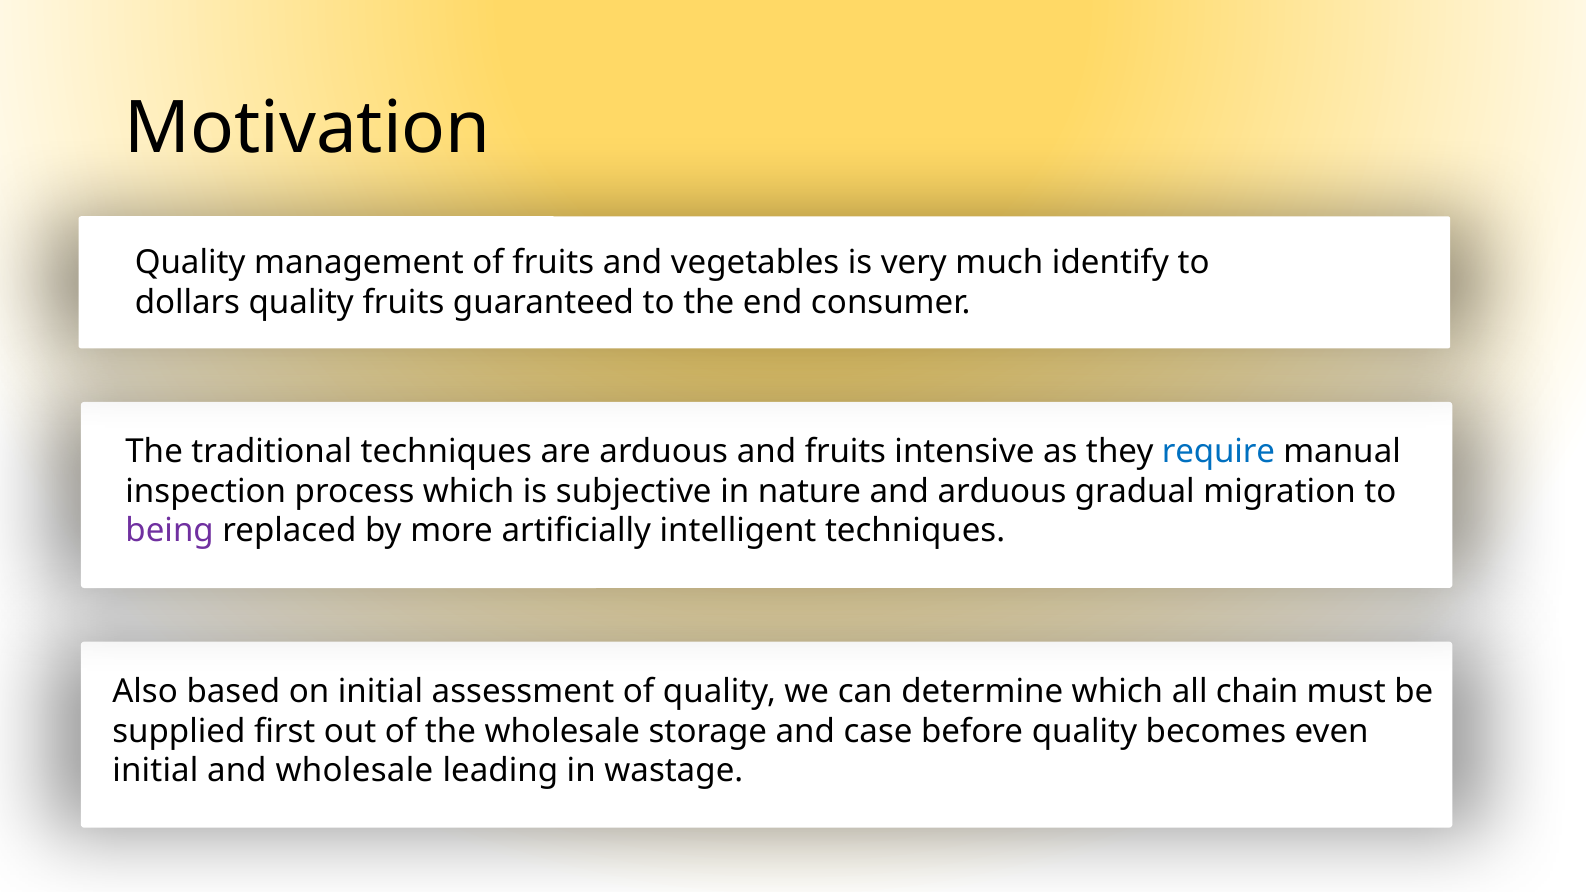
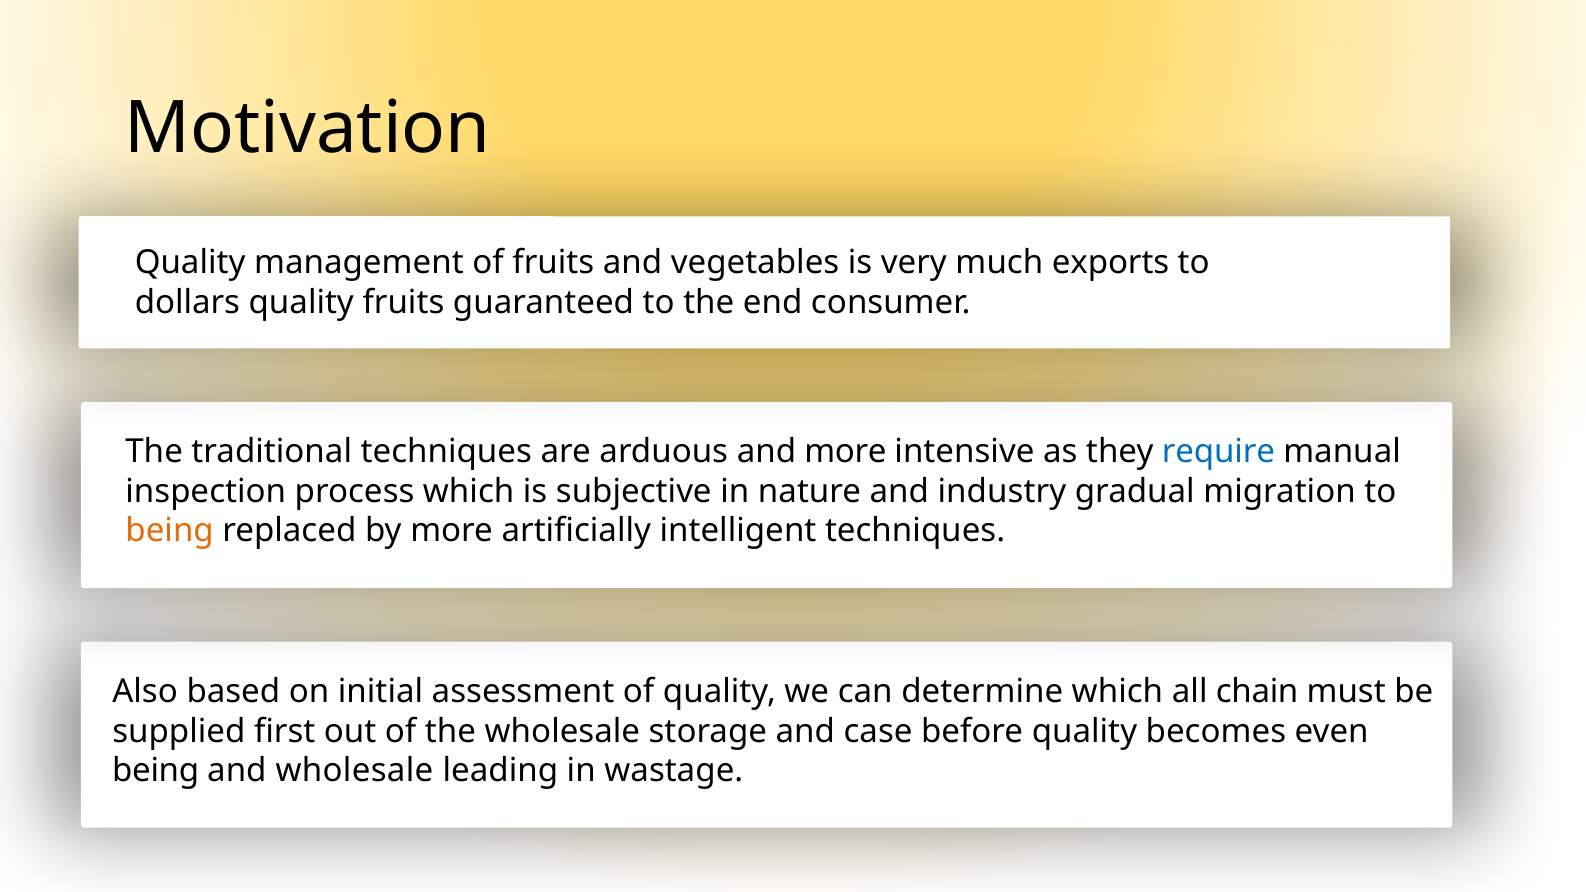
identify: identify -> exports (1111, 263)
and fruits: fruits -> more (845, 452)
and arduous: arduous -> industry (1002, 491)
being colour: purple -> orange (170, 531)
initial: initial -> being (156, 771)
